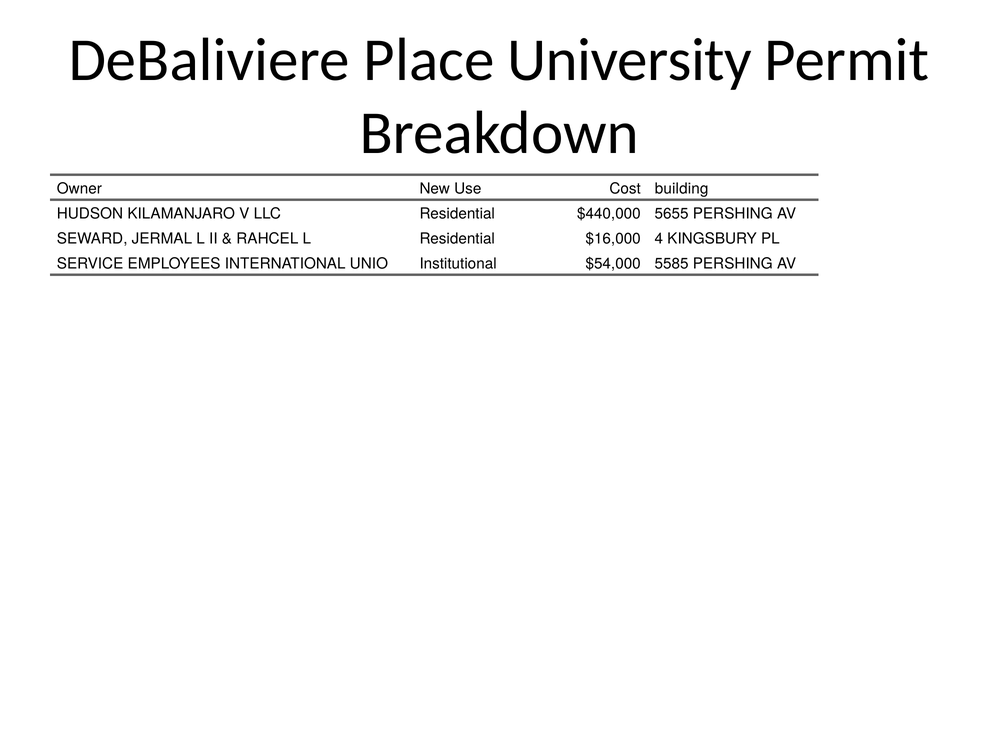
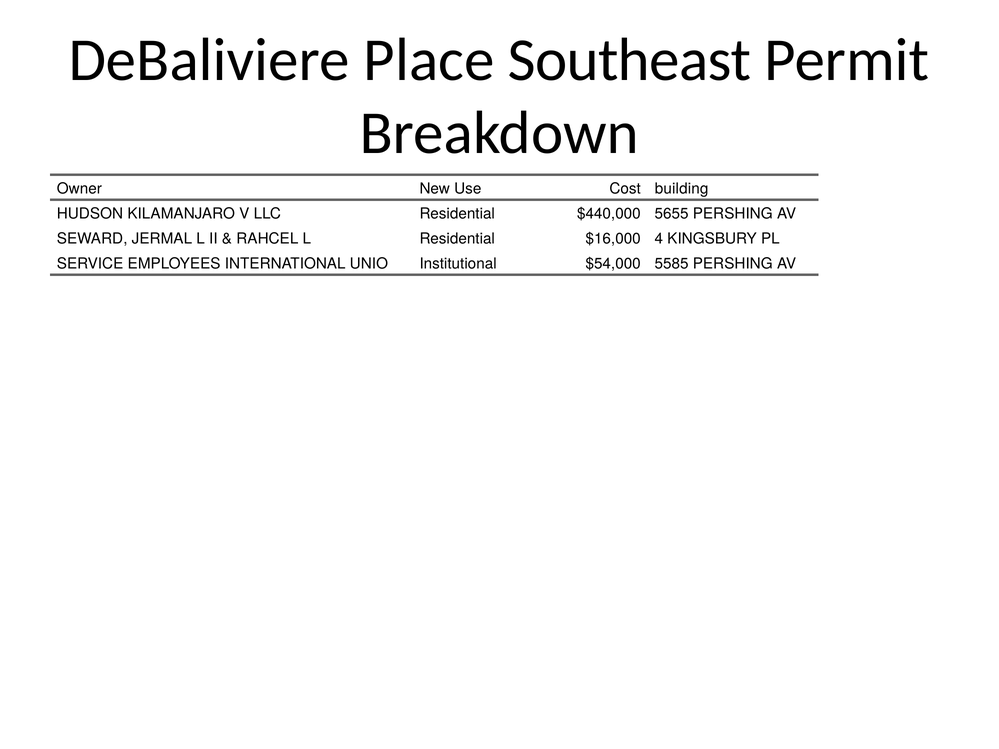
University: University -> Southeast (629, 60)
